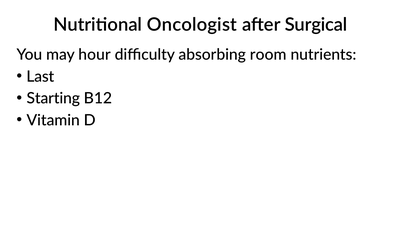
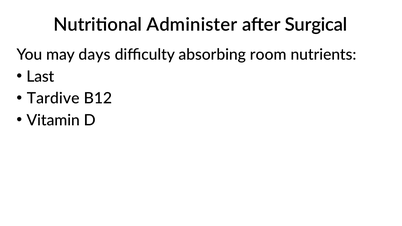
Oncologist: Oncologist -> Administer (192, 25)
hour: hour -> days (94, 55)
Starting: Starting -> Tardive (53, 99)
